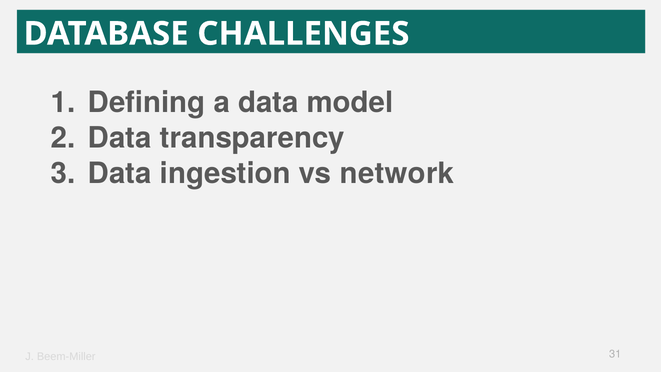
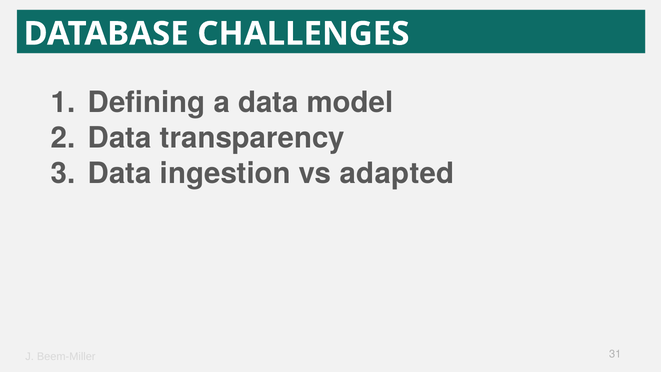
network: network -> adapted (397, 173)
